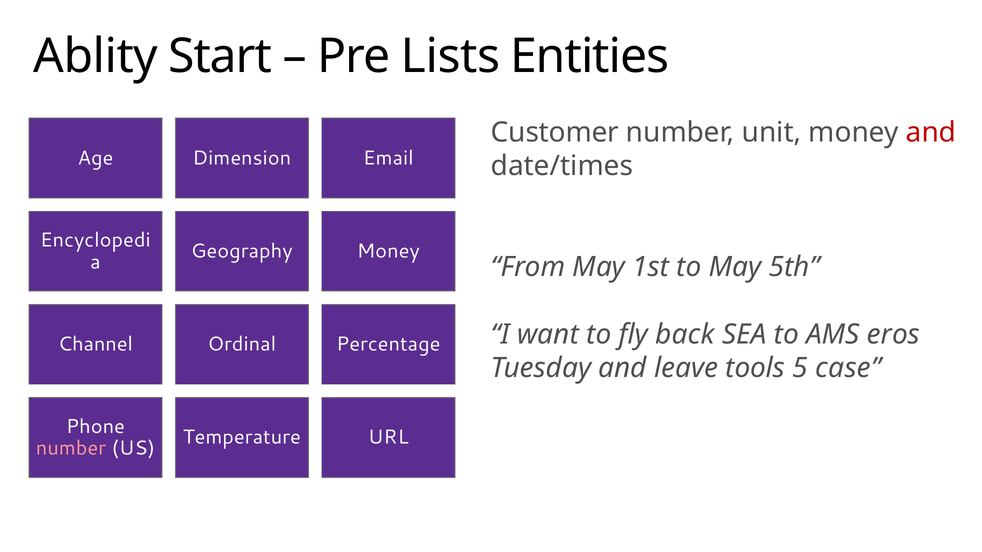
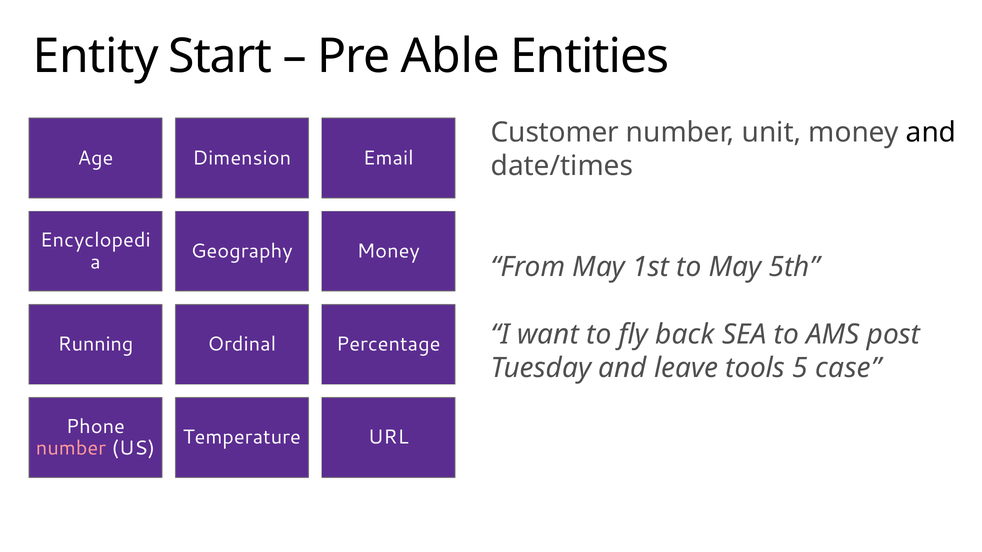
Ablity: Ablity -> Entity (96, 56)
Lists: Lists -> Able (450, 56)
and colour: red -> black (931, 132)
eros: eros -> post (893, 335)
Channel: Channel -> Running (95, 344)
